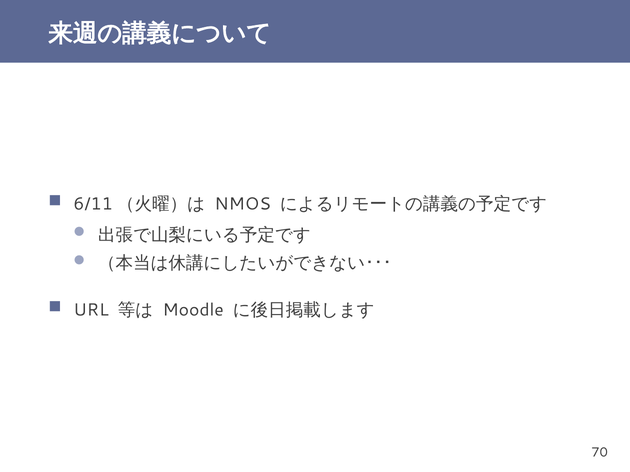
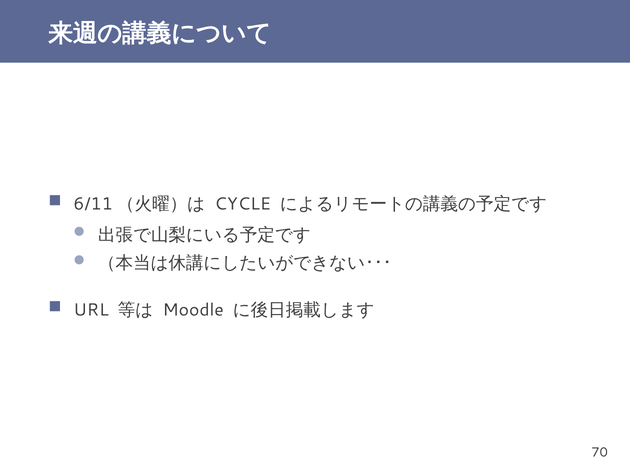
NMOS: NMOS -> CYCLE (243, 204)
